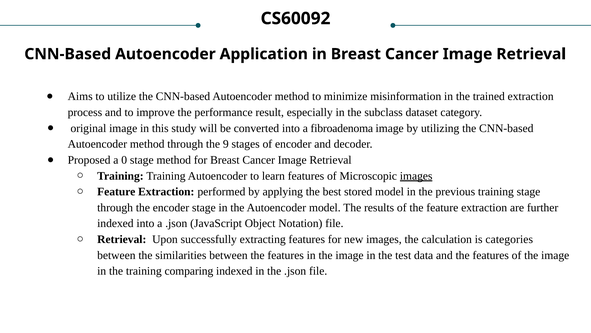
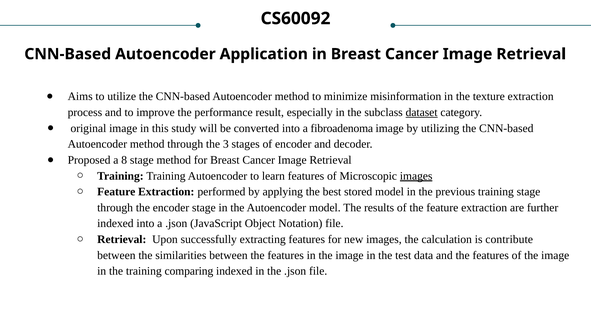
trained: trained -> texture (489, 96)
dataset underline: none -> present (422, 112)
9: 9 -> 3 (226, 144)
0: 0 -> 8 (124, 160)
categories: categories -> contribute (509, 239)
